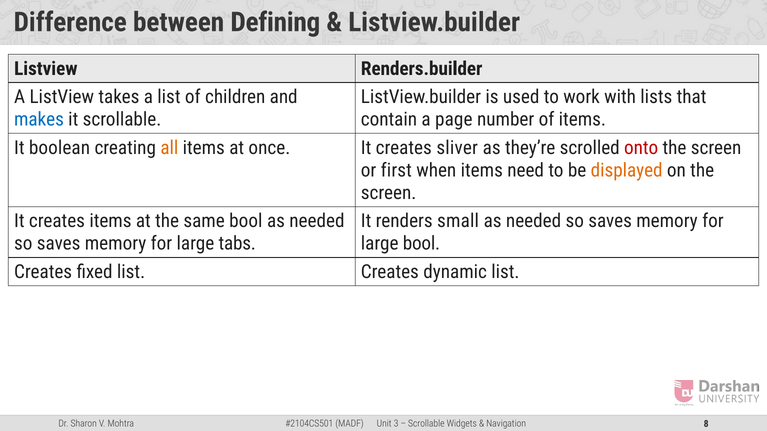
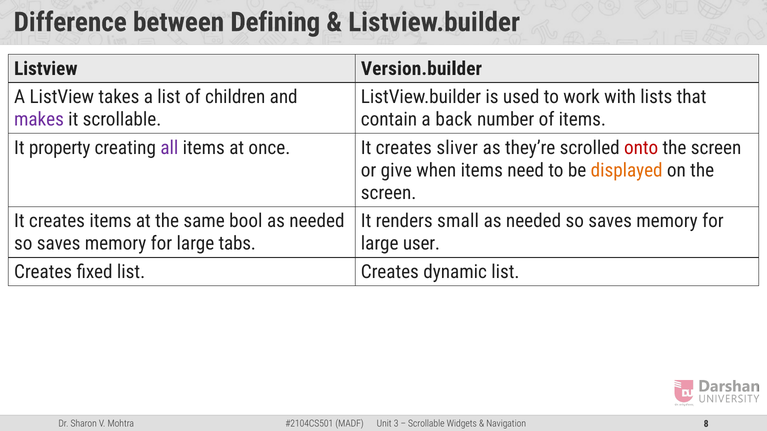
Renders.builder: Renders.builder -> Version.builder (421, 69)
makes colour: blue -> purple (39, 120)
page: page -> back (454, 120)
boolean: boolean -> property (60, 148)
all colour: orange -> purple (169, 148)
first: first -> give (396, 170)
large bool: bool -> user (421, 244)
